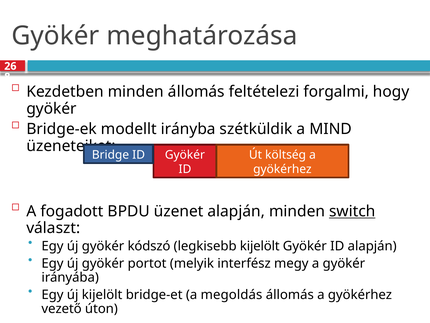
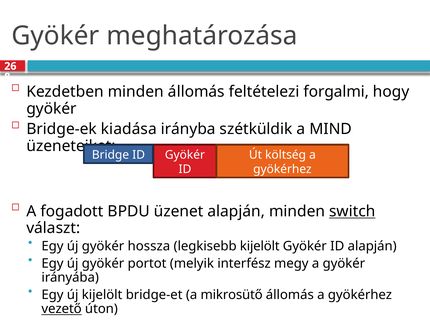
modellt: modellt -> kiadása (129, 129)
kódszó: kódszó -> hossza (149, 246)
megoldás: megoldás -> mikrosütő (232, 294)
vezető underline: none -> present (62, 308)
